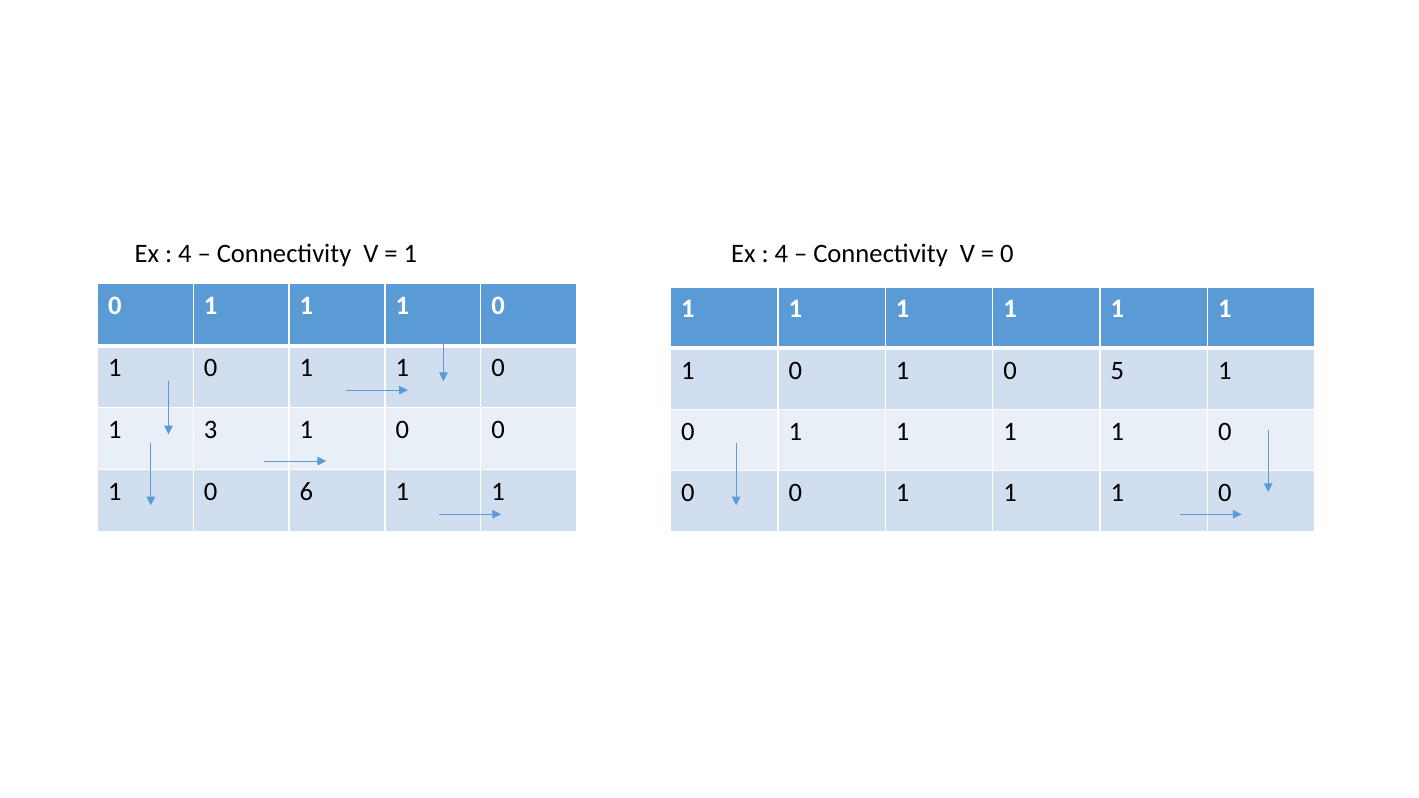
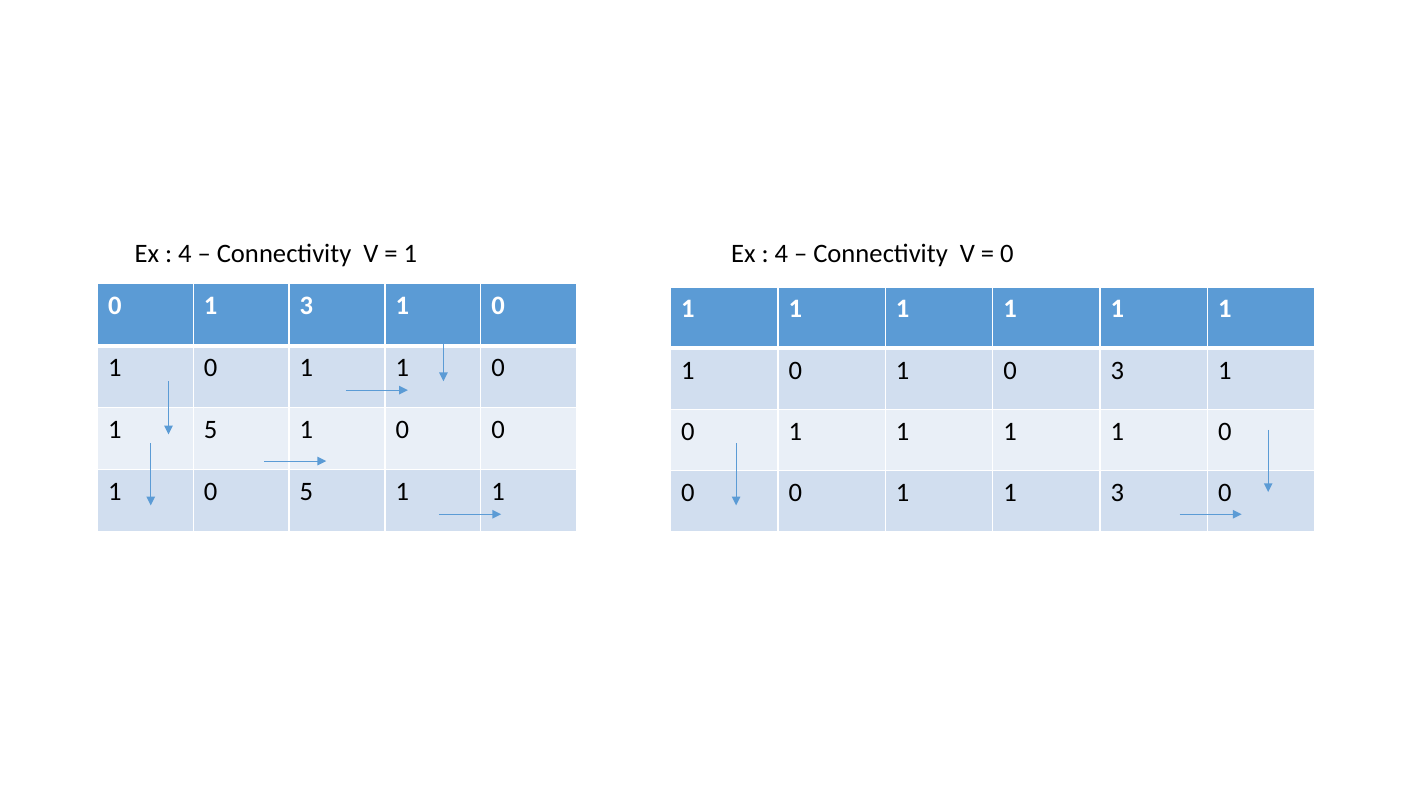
1: 1 -> 3 (306, 306)
0 5: 5 -> 3 (1117, 370)
1 3: 3 -> 5 (211, 430)
0 6: 6 -> 5 (306, 492)
1: 1 -> 3 (1117, 493)
